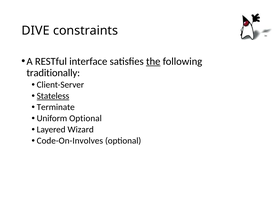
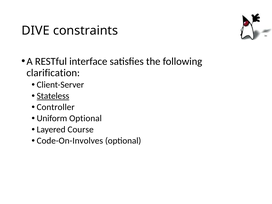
the underline: present -> none (153, 61)
traditionally: traditionally -> clarification (53, 73)
Terminate: Terminate -> Controller (56, 107)
Wizard: Wizard -> Course (81, 130)
